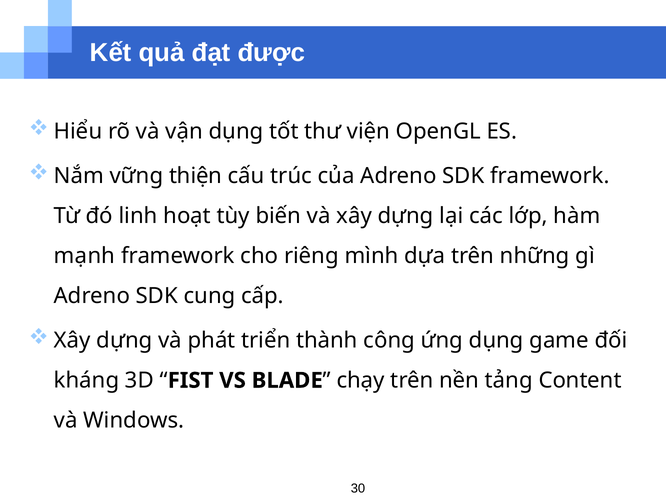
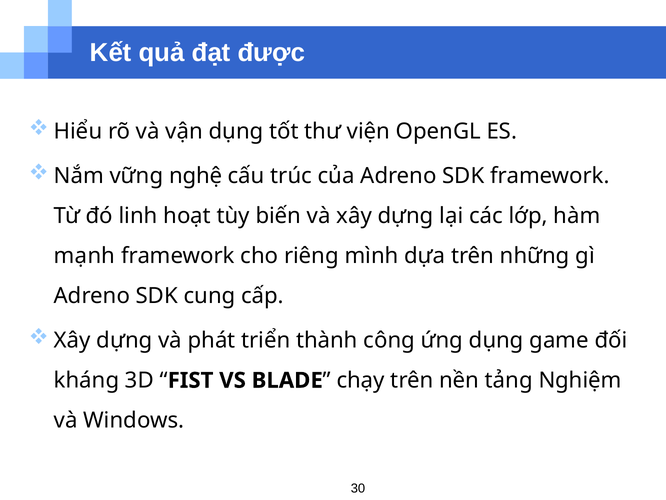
thiện: thiện -> nghệ (196, 176)
Content: Content -> Nghiệm (580, 380)
